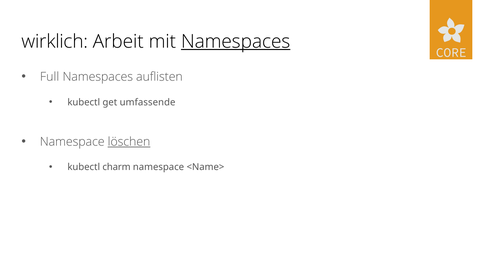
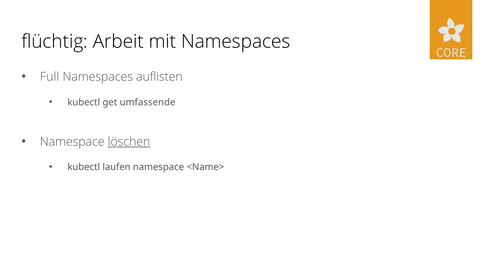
wirklich: wirklich -> flüchtig (55, 41)
Namespaces underline: present -> none (236, 41)
charm: charm -> laufen (117, 167)
